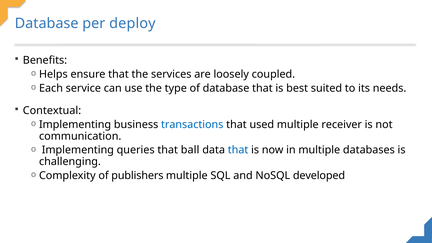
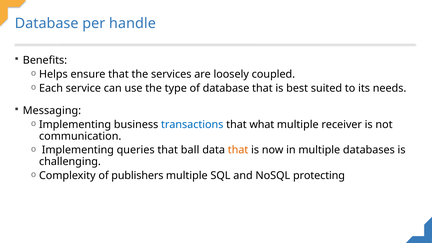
deploy: deploy -> handle (132, 23)
Contextual: Contextual -> Messaging (52, 111)
used: used -> what (262, 125)
that colour: blue -> orange (238, 150)
developed: developed -> protecting (319, 176)
